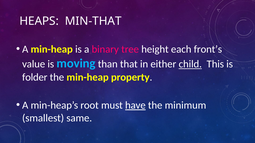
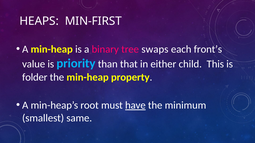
MIN-THAT: MIN-THAT -> MIN-FIRST (93, 21)
height: height -> swaps (155, 49)
moving: moving -> priority (76, 64)
child underline: present -> none (190, 64)
